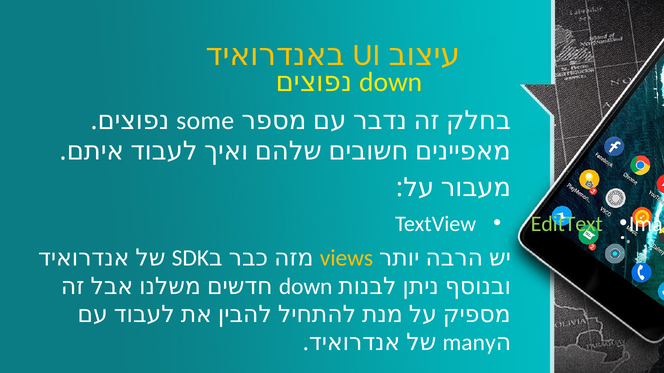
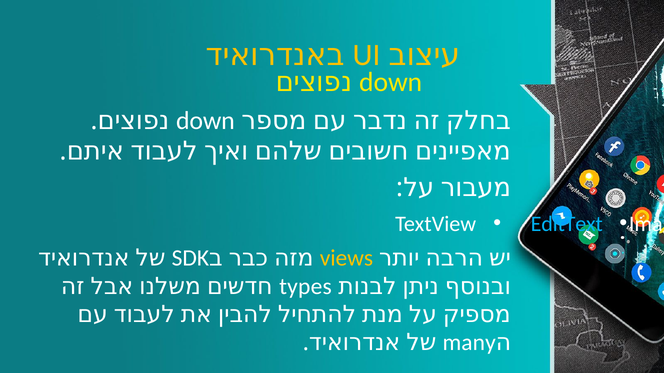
some: some -> down (205, 121)
EditText colour: light green -> light blue (567, 224)
down: down -> types (305, 287)
